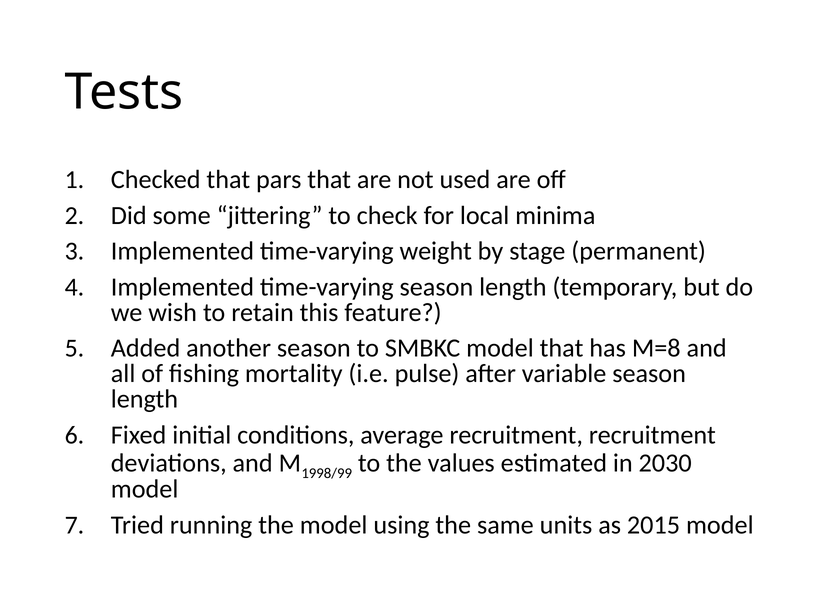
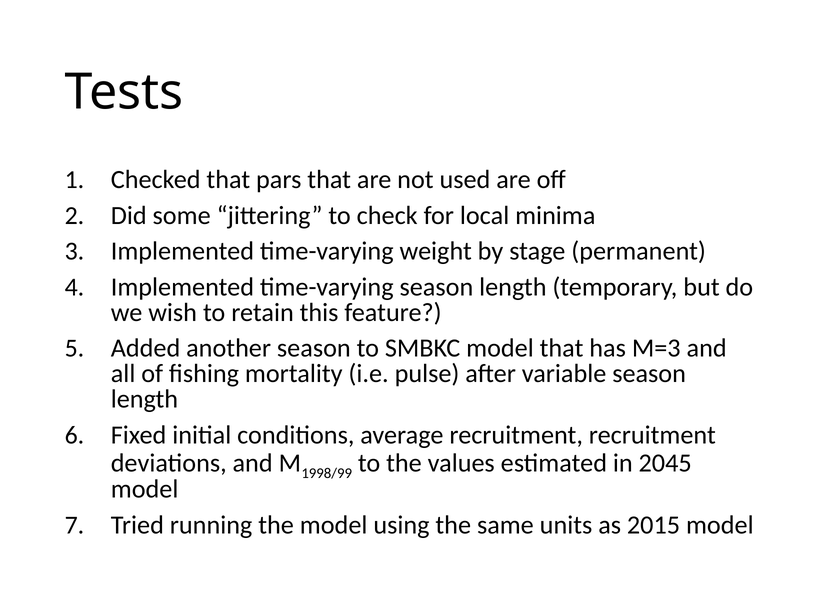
M=8: M=8 -> M=3 (656, 348)
2030: 2030 -> 2045 (665, 463)
